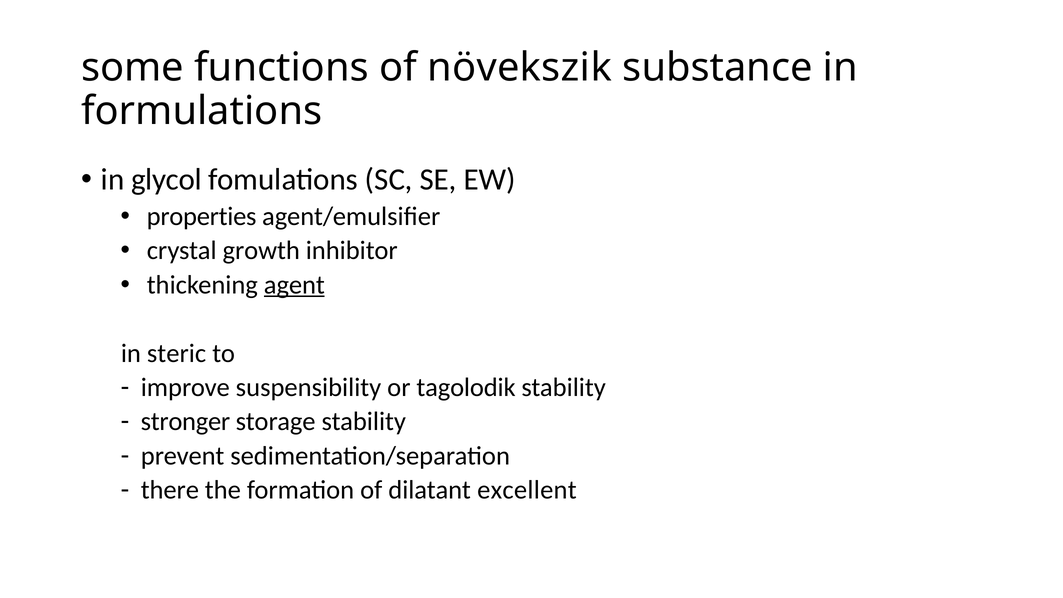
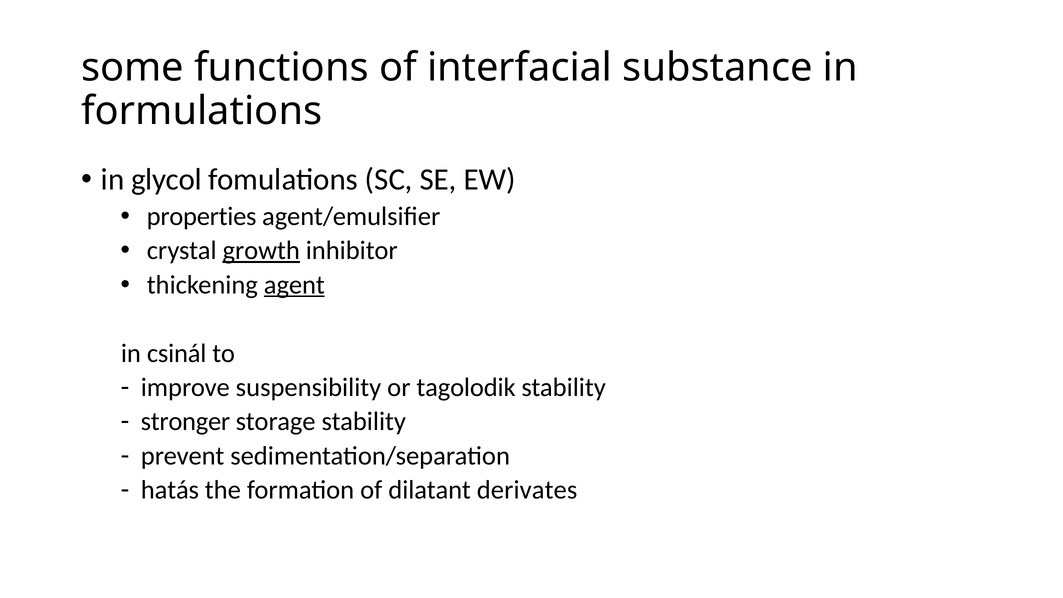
növekszik: növekszik -> interfacial (520, 68)
growth underline: none -> present (261, 251)
steric: steric -> csinál (177, 353)
there: there -> hatás (170, 490)
excellent: excellent -> derivates (527, 490)
